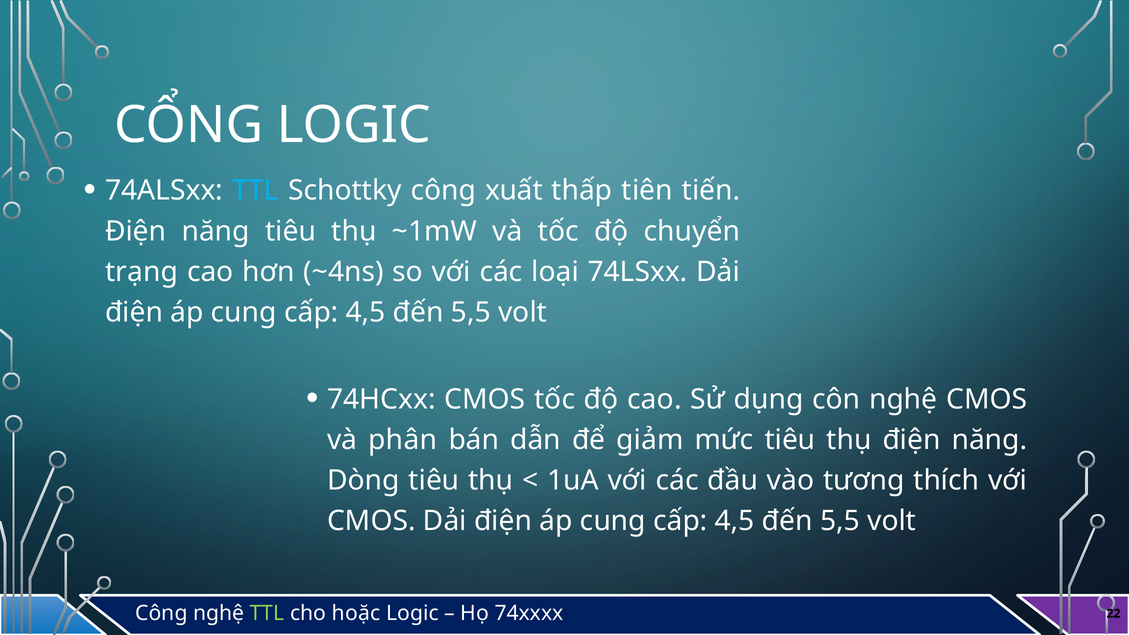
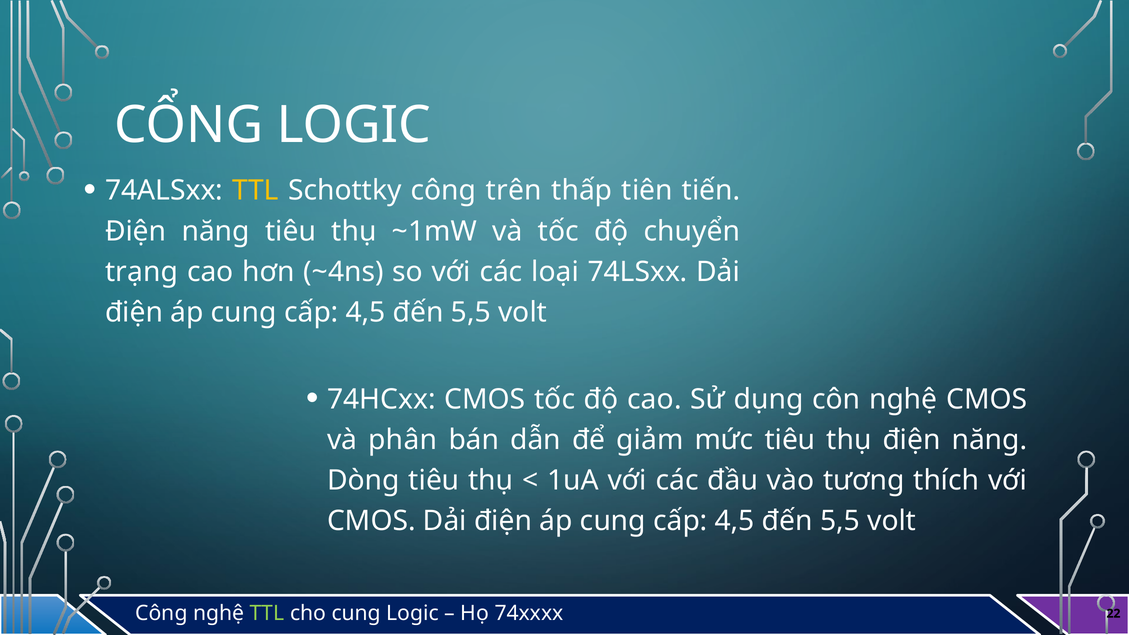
TTL colour: light blue -> yellow (255, 191)
xuất: xuất -> trên (514, 191)
cho hoặc: hoặc -> cung (356, 613)
